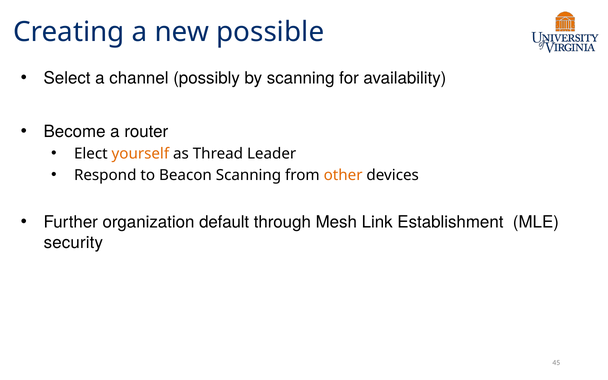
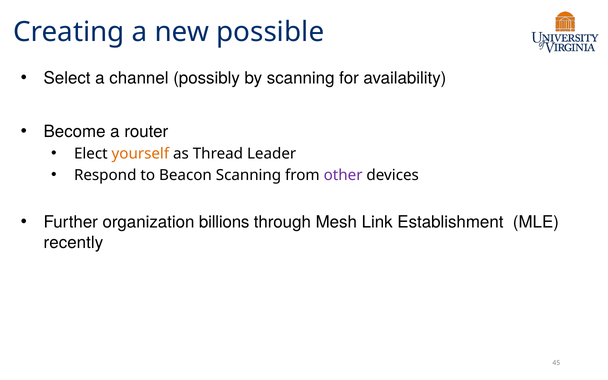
other colour: orange -> purple (343, 175)
default: default -> billions (224, 222)
security: security -> recently (73, 243)
